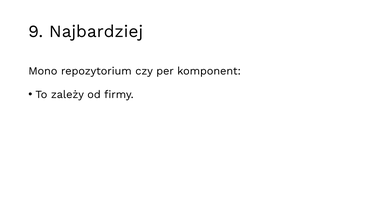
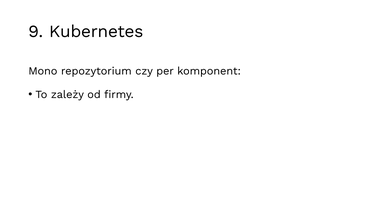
Najbardziej: Najbardziej -> Kubernetes (96, 31)
